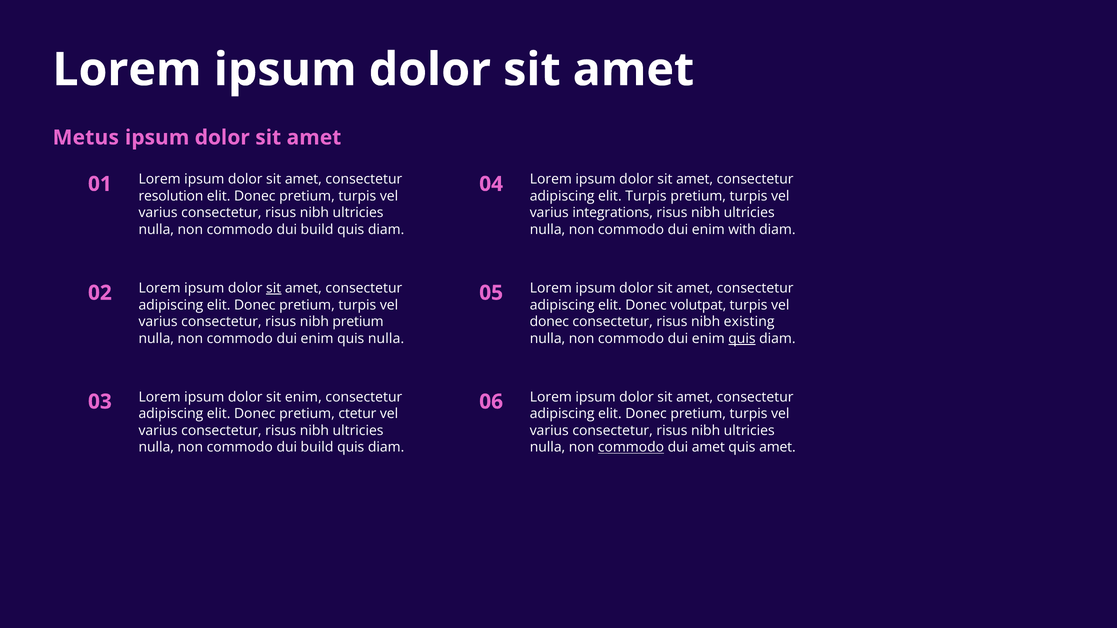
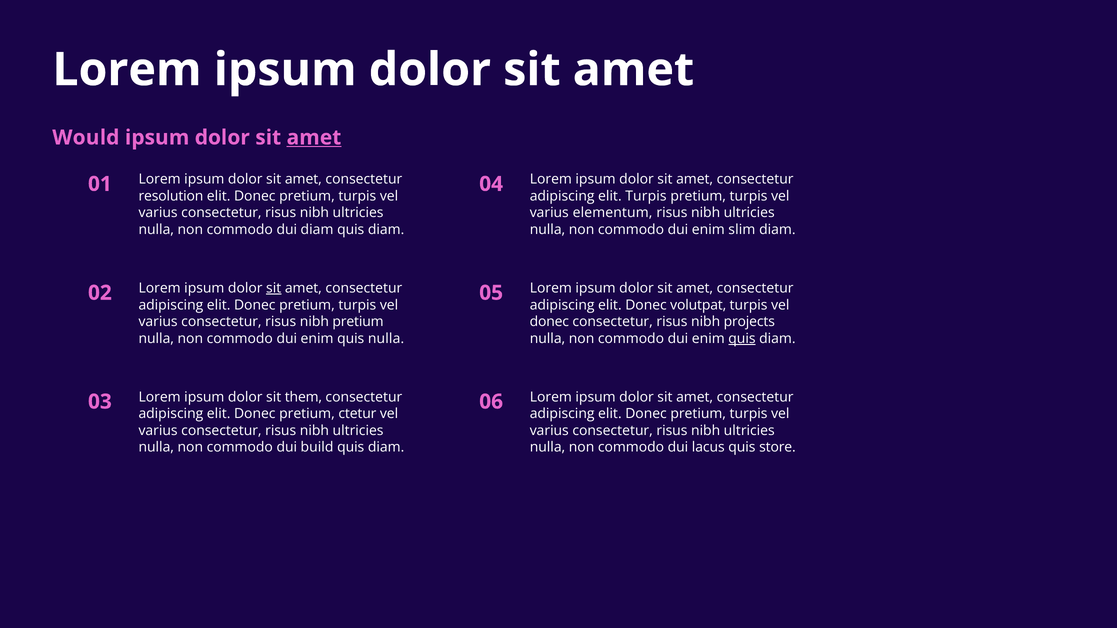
Metus: Metus -> Would (86, 138)
amet underline: none -> present (314, 138)
integrations: integrations -> elementum (613, 213)
build: build -> diam (317, 230)
with: with -> slim (742, 230)
existing: existing -> projects (749, 322)
sit enim: enim -> them (303, 397)
commodo underline: present -> none (631, 447)
dui amet: amet -> lacus (708, 447)
quis amet: amet -> store (777, 447)
